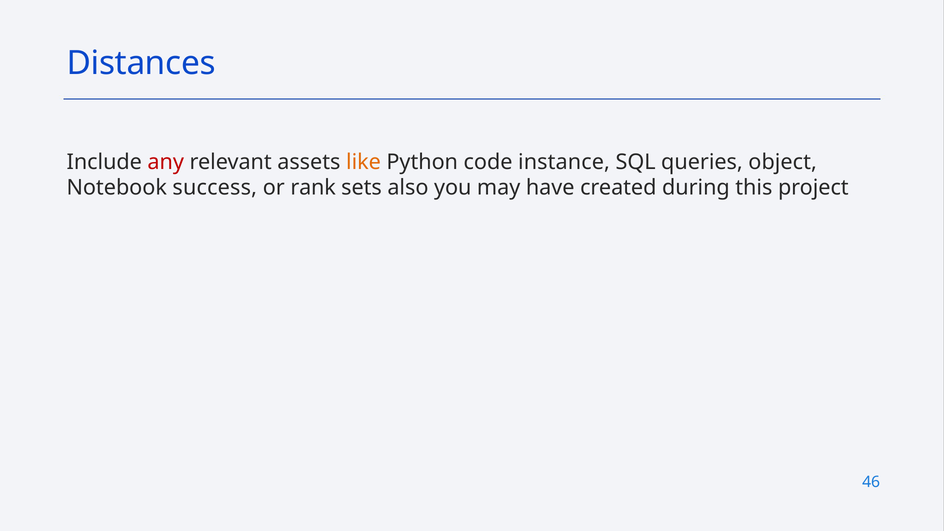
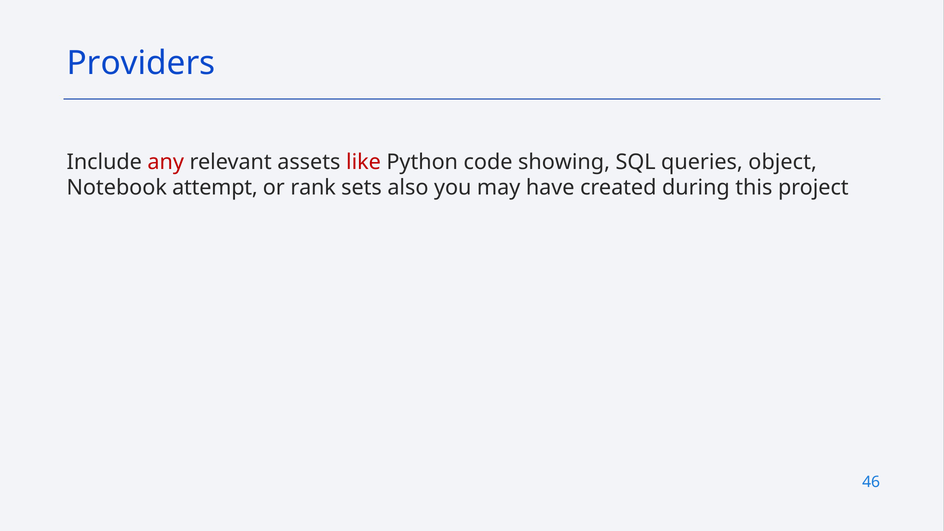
Distances: Distances -> Providers (141, 63)
like colour: orange -> red (363, 162)
instance: instance -> showing (564, 162)
success: success -> attempt (215, 188)
